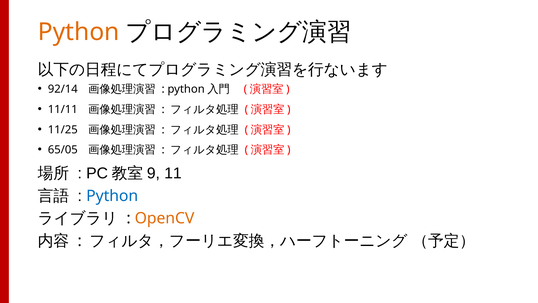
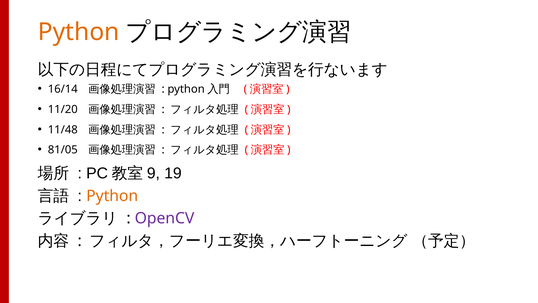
92/14: 92/14 -> 16/14 (63, 89)
11/11: 11/11 -> 11/20 (63, 109)
11/25: 11/25 -> 11/48 (63, 130)
65/05: 65/05 -> 81/05 (63, 150)
11: 11 -> 19 (173, 173)
Python colour: blue -> orange (112, 196)
OpenCV colour: orange -> purple (165, 218)
